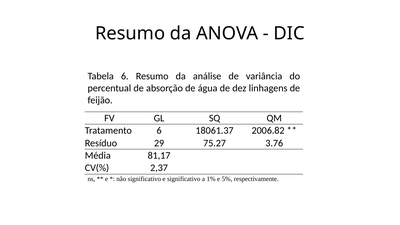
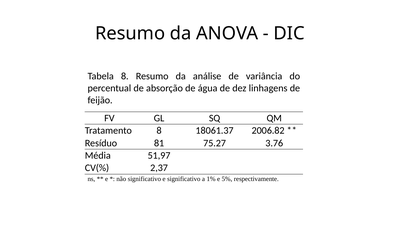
Tabela 6: 6 -> 8 (125, 76)
Tratamento 6: 6 -> 8 (159, 131)
29: 29 -> 81 (159, 143)
81,17: 81,17 -> 51,97 (159, 156)
